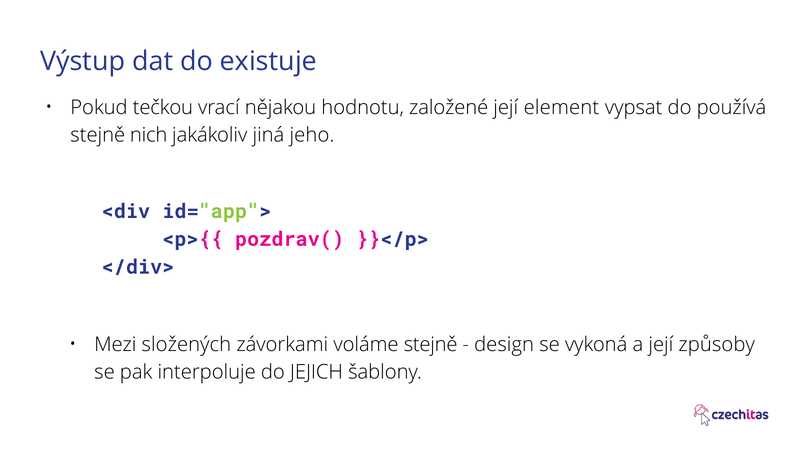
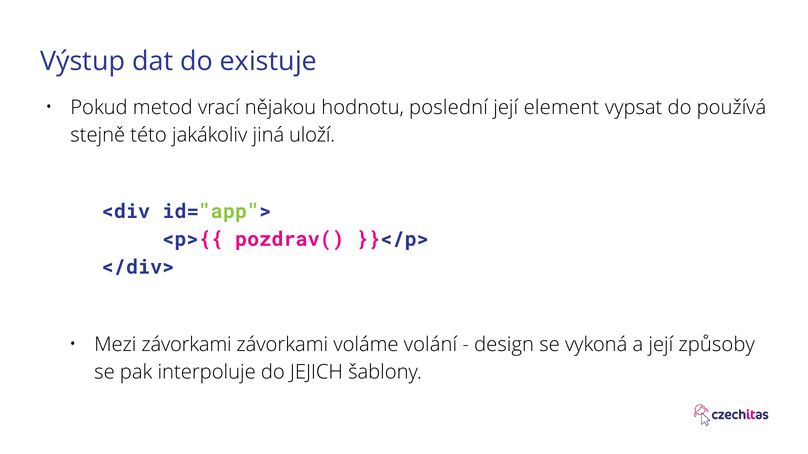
tečkou: tečkou -> metod (163, 108)
založené: založené -> poslední (449, 108)
nich: nich -> této (149, 135)
jeho: jeho -> uloží (312, 135)
Mezi složených: složených -> závorkami (186, 345)
voláme stejně: stejně -> volání (430, 345)
